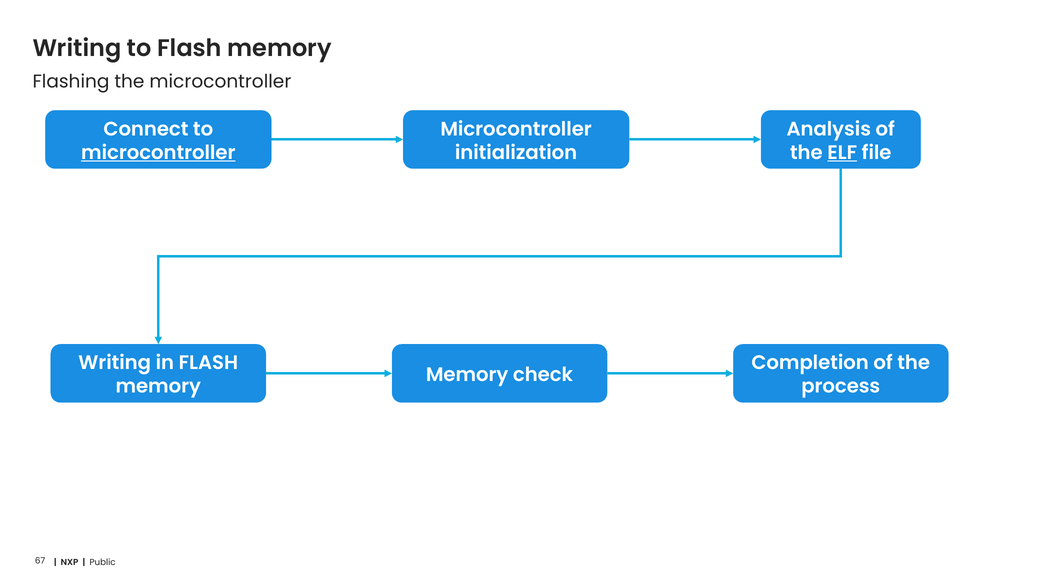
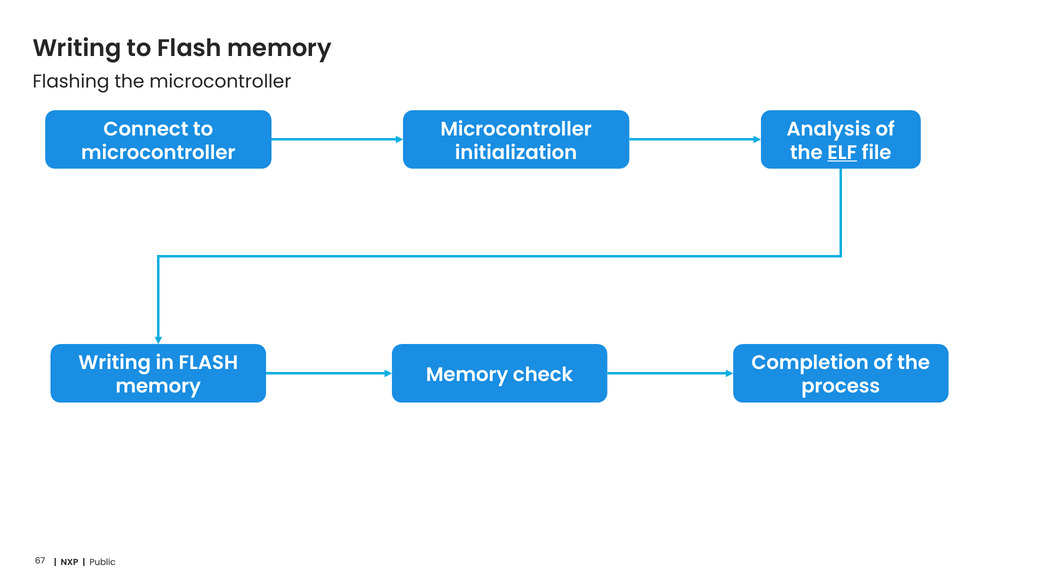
microcontroller underline: present -> none (158, 153)
